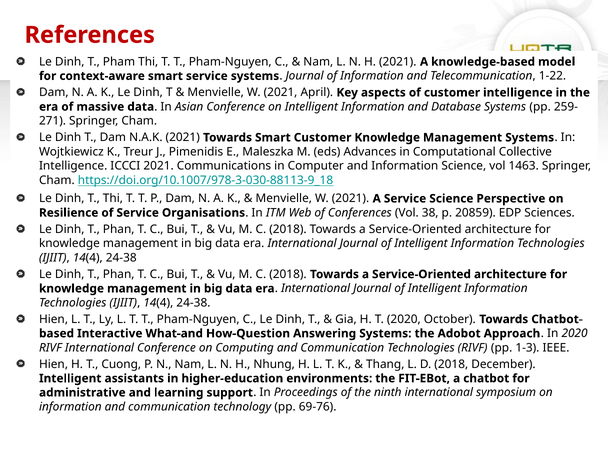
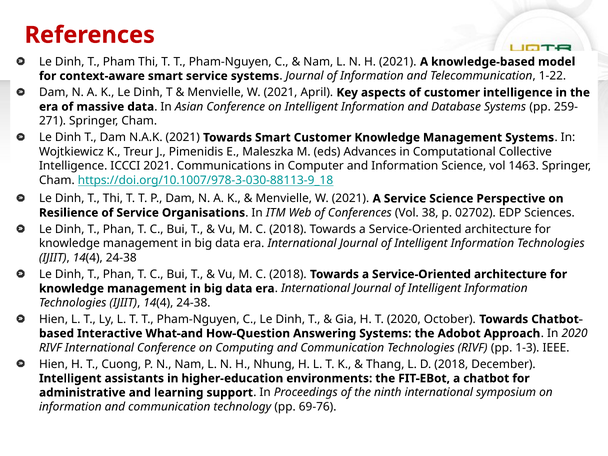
20859: 20859 -> 02702 (475, 213)
